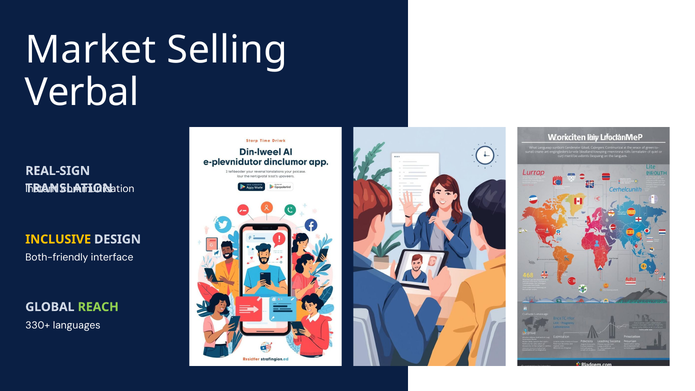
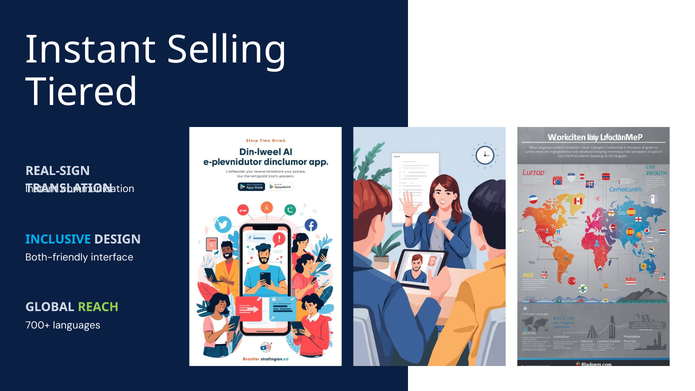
Market: Market -> Instant (91, 50)
Verbal: Verbal -> Tiered (82, 92)
INCLUSIVE colour: yellow -> light blue (58, 239)
330+: 330+ -> 700+ (38, 325)
